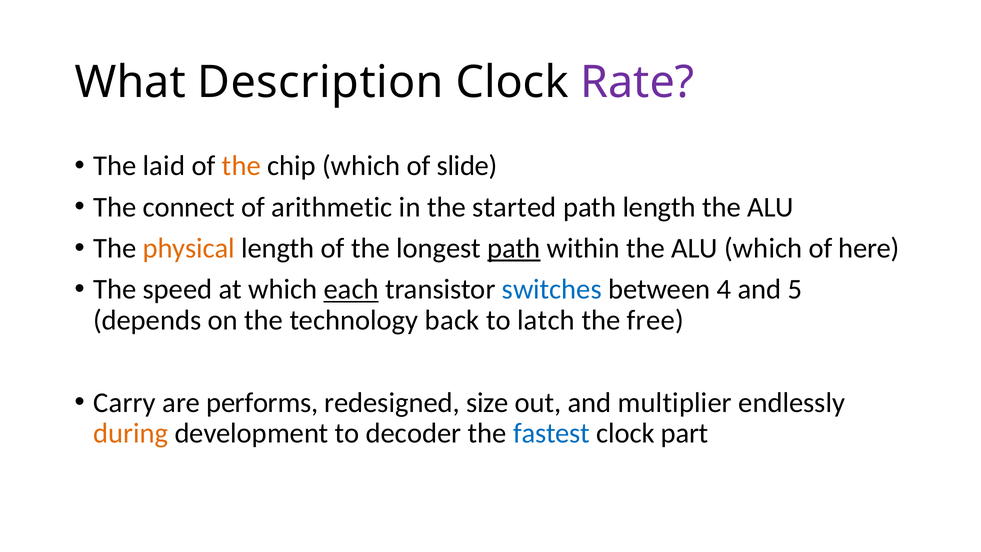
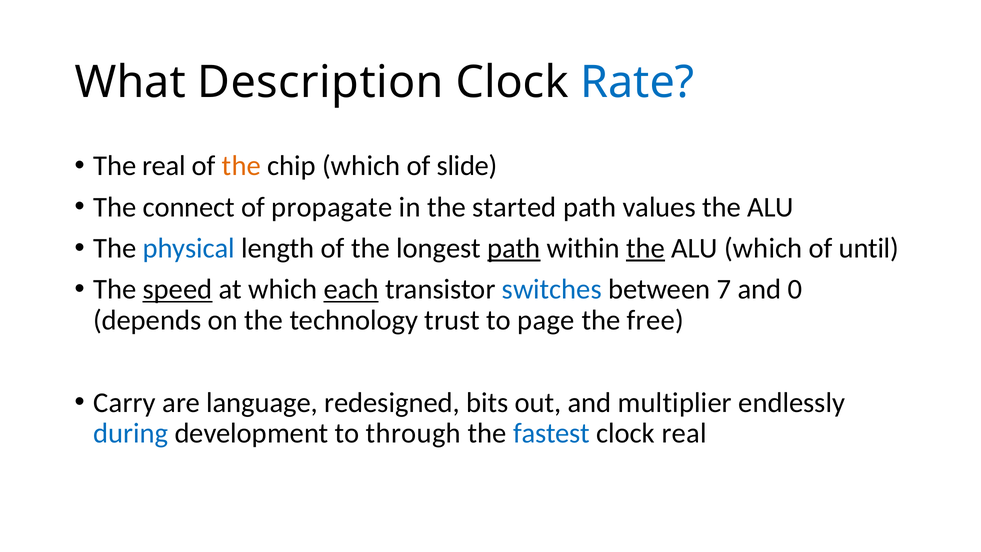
Rate colour: purple -> blue (637, 82)
The laid: laid -> real (164, 166)
arithmetic: arithmetic -> propagate (332, 207)
path length: length -> values (659, 207)
physical colour: orange -> blue (189, 248)
the underline: none -> present (646, 248)
here: here -> until (869, 248)
speed underline: none -> present (177, 289)
4: 4 -> 7 (724, 289)
5: 5 -> 0 (795, 289)
back: back -> trust (452, 320)
latch: latch -> page (546, 320)
performs: performs -> language (262, 402)
size: size -> bits (487, 402)
during colour: orange -> blue (131, 433)
decoder: decoder -> through (413, 433)
clock part: part -> real (684, 433)
